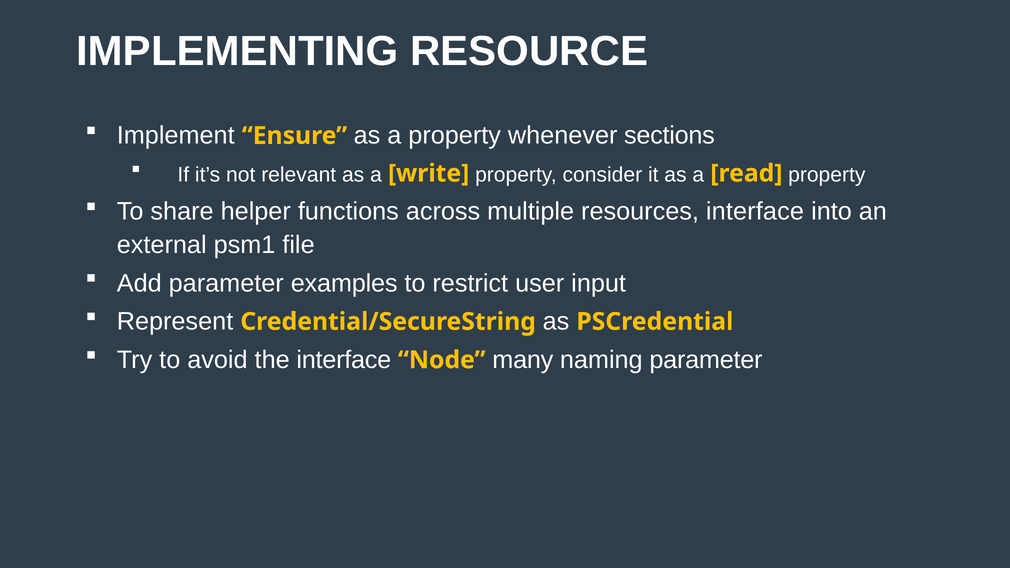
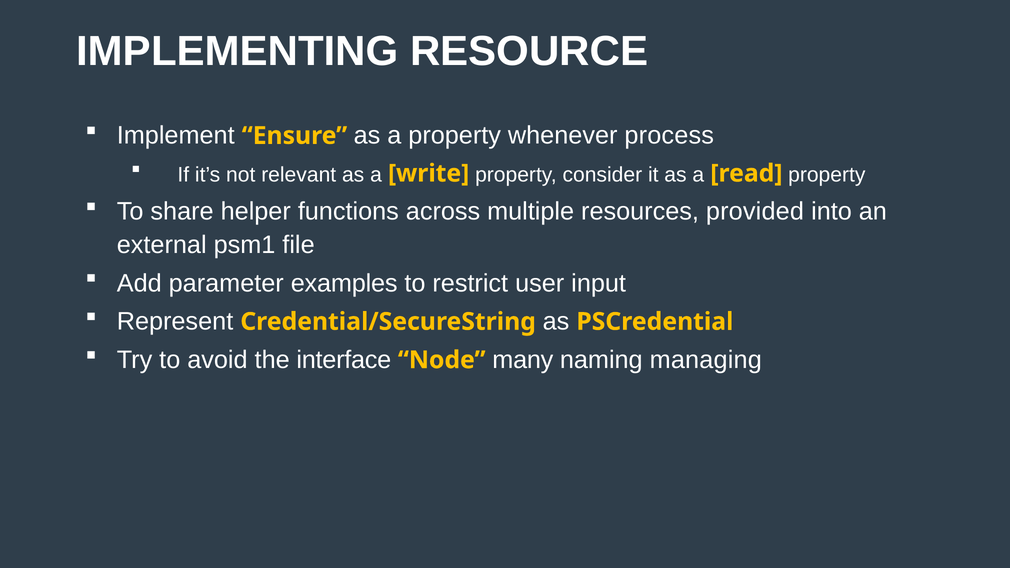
sections: sections -> process (669, 136)
resources interface: interface -> provided (755, 212)
naming parameter: parameter -> managing (706, 360)
